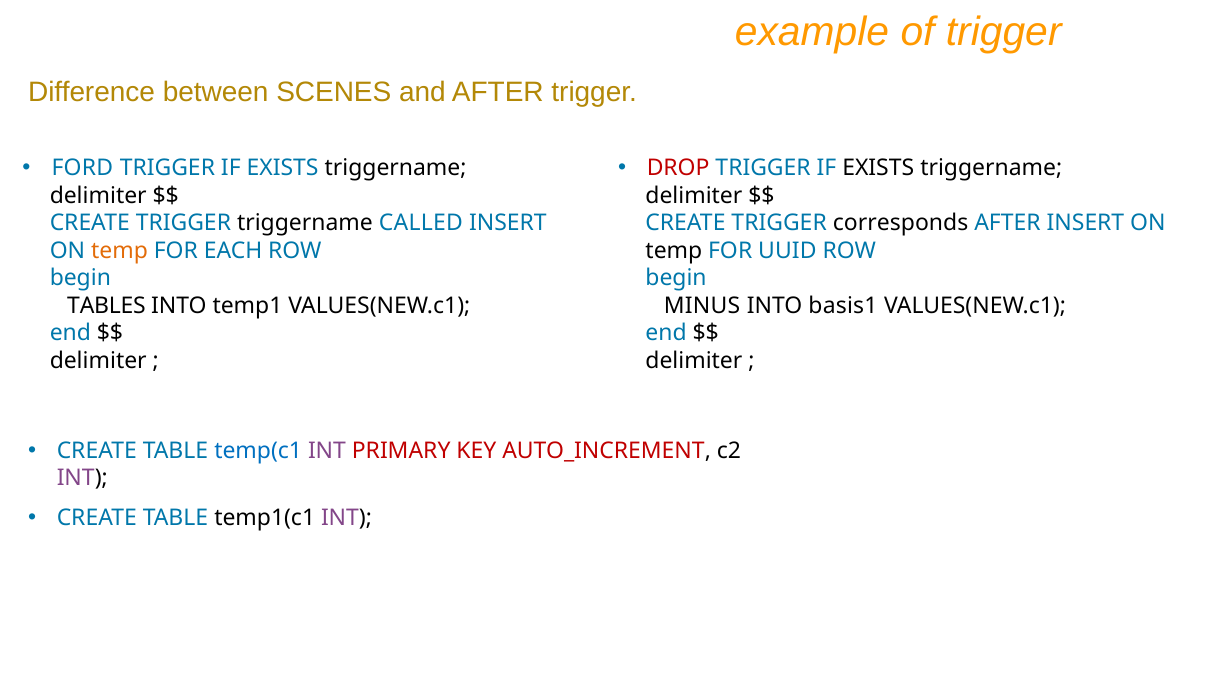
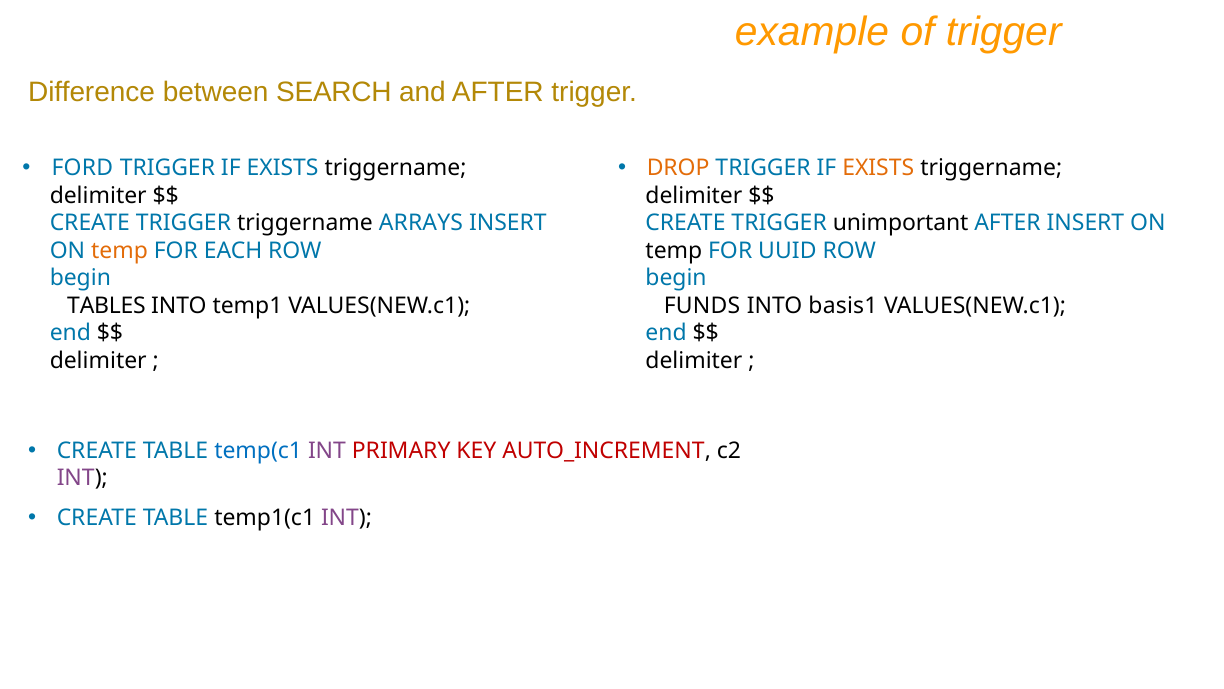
SCENES: SCENES -> SEARCH (334, 92)
DROP colour: red -> orange (678, 168)
EXISTS colour: black -> orange (878, 168)
CALLED: CALLED -> ARRAYS (421, 223)
corresponds: corresponds -> unimportant (901, 223)
MINUS: MINUS -> FUNDS (702, 306)
